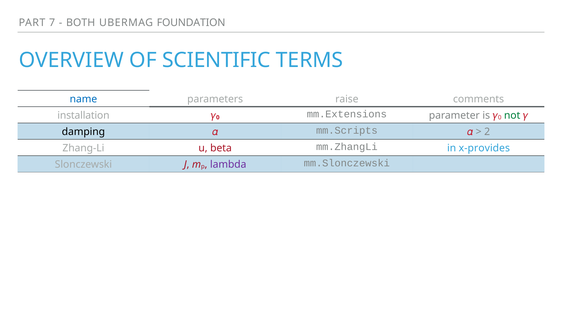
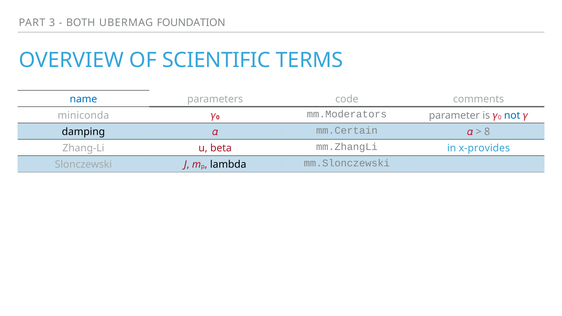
7: 7 -> 3 (52, 23)
raise: raise -> code (347, 99)
installation: installation -> miniconda (83, 116)
mm.Extensions: mm.Extensions -> mm.Moderators (347, 114)
not colour: green -> blue (512, 116)
mm.Scripts: mm.Scripts -> mm.Certain (347, 131)
2: 2 -> 8 (487, 132)
lambda colour: purple -> black (228, 165)
